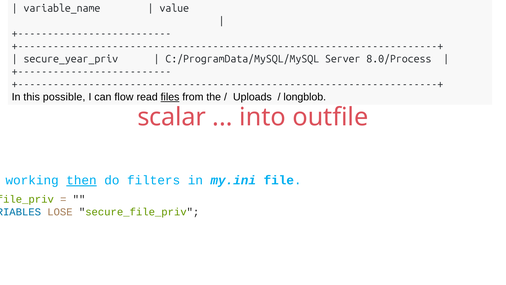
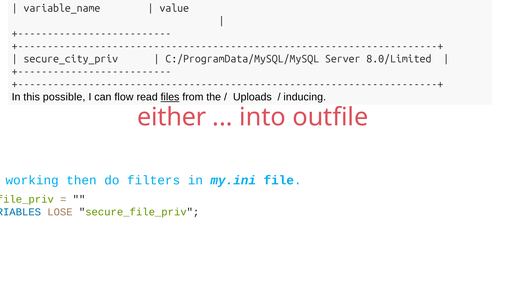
secure_year_priv: secure_year_priv -> secure_city_priv (71, 59)
8.0/Process: 8.0/Process -> 8.0/Limited (399, 59)
longblob: longblob -> inducing (305, 97)
scalar: scalar -> either (172, 117)
then underline: present -> none (81, 180)
